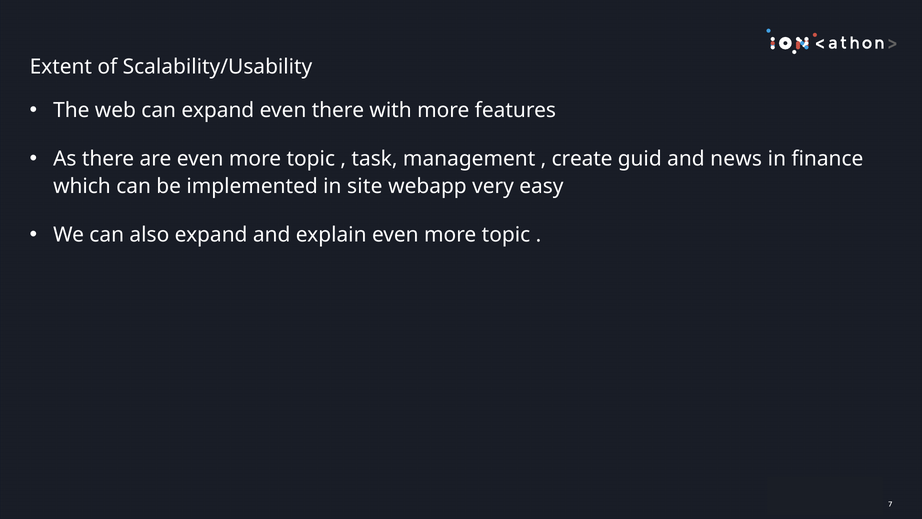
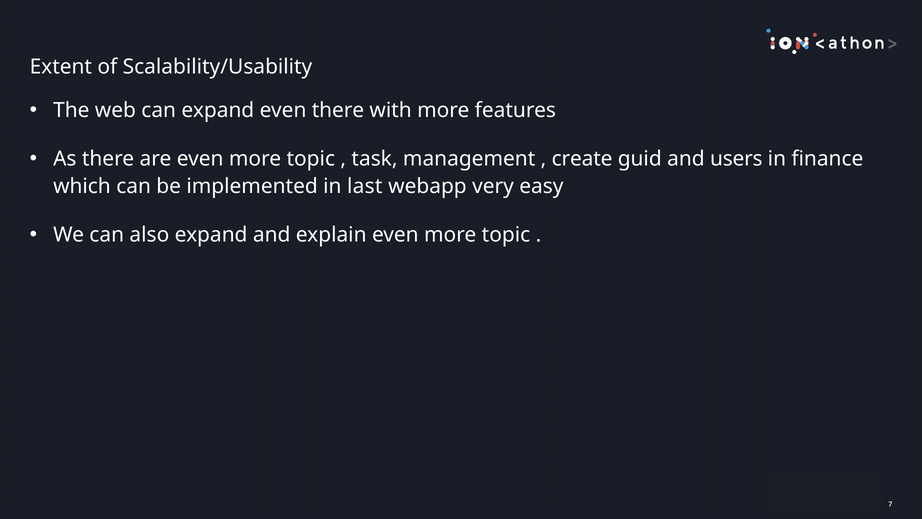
news: news -> users (736, 159)
site: site -> last (365, 186)
